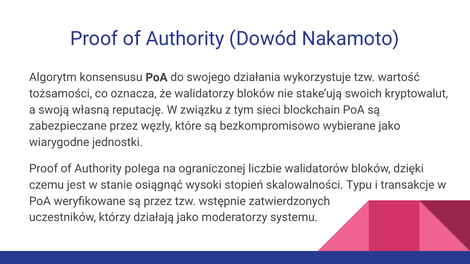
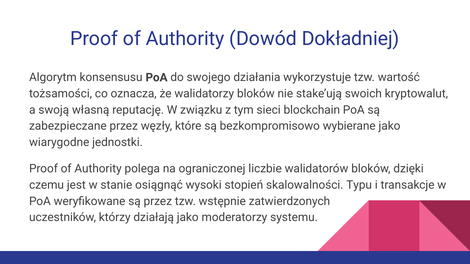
Nakamoto: Nakamoto -> Dokładniej (351, 39)
